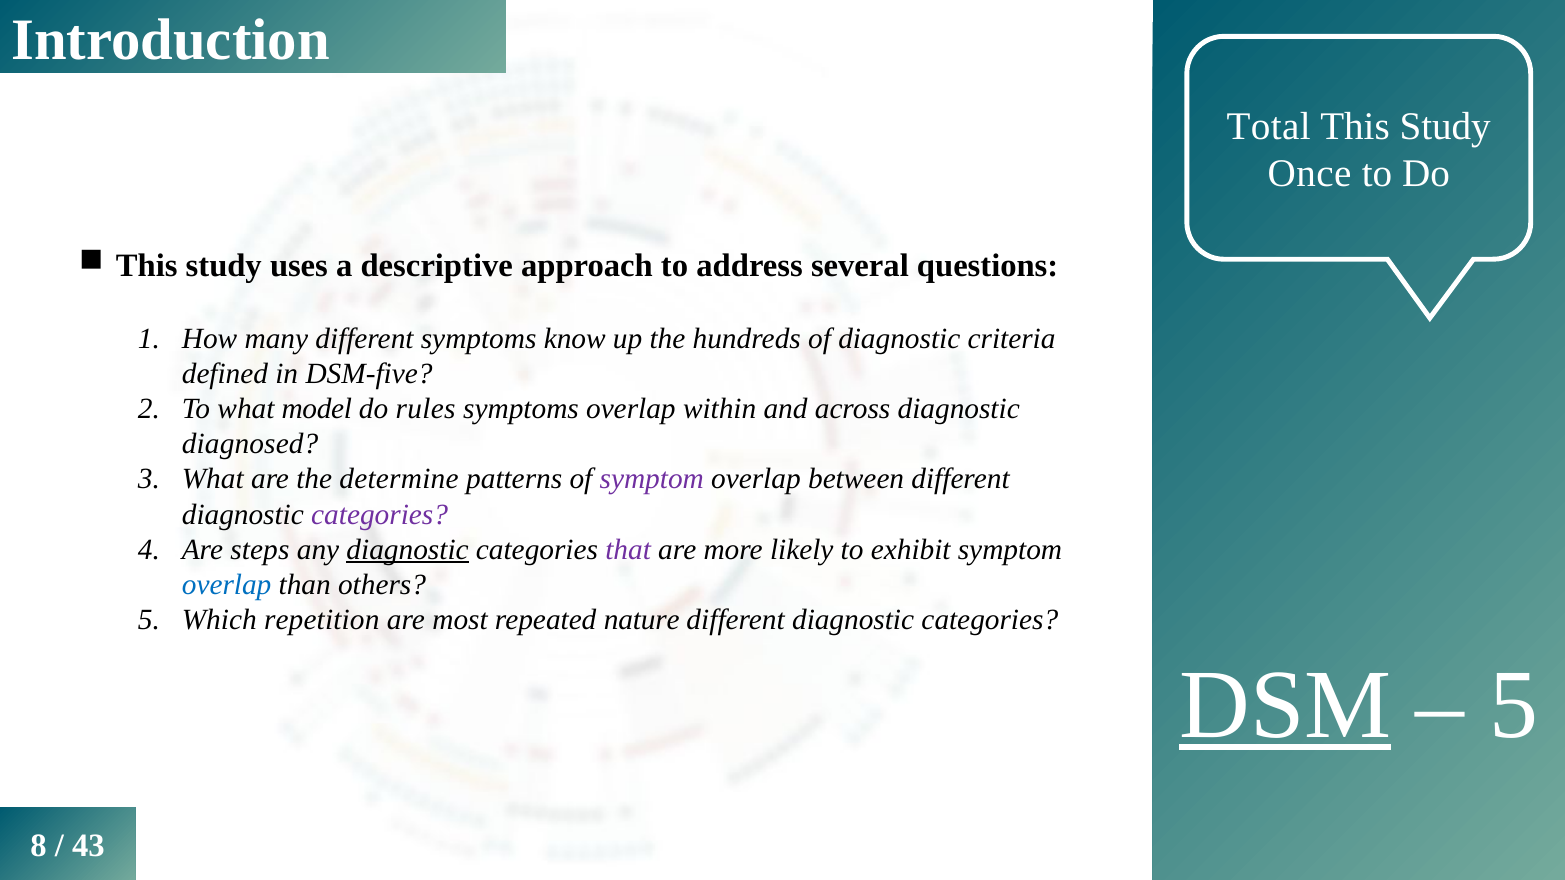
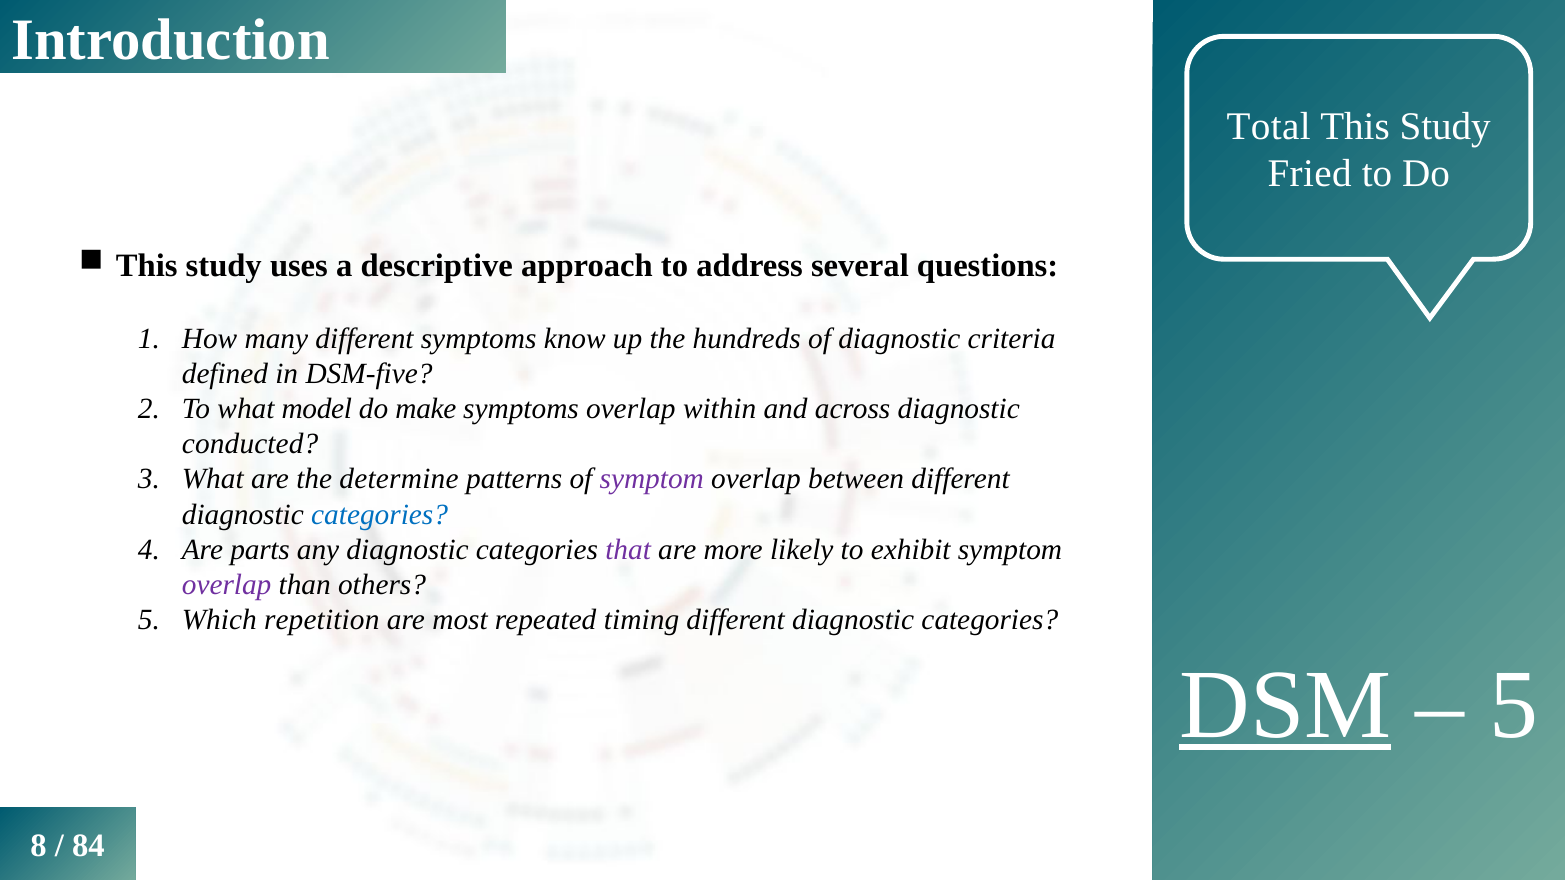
Once: Once -> Fried (1310, 174)
rules: rules -> make (426, 409)
diagnosed: diagnosed -> conducted (250, 444)
categories colour: purple -> blue (380, 515)
steps: steps -> parts (260, 550)
diagnostic underline: present -> none (408, 550)
overlap colour: blue -> purple (227, 585)
nature: nature -> timing (642, 620)
43: 43 -> 84 (88, 846)
